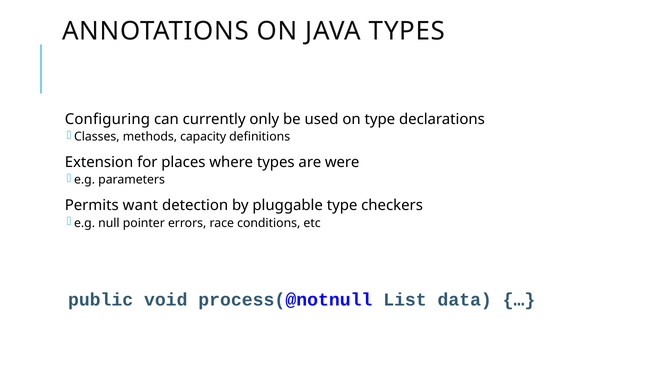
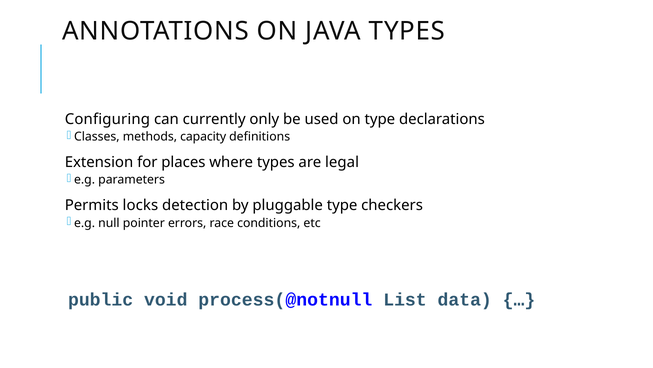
were: were -> legal (342, 162)
want: want -> locks (140, 205)
